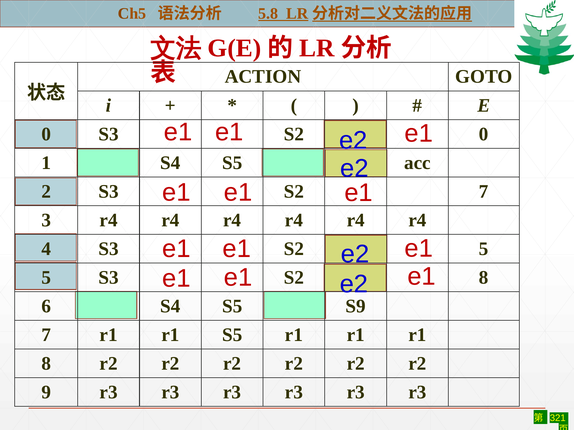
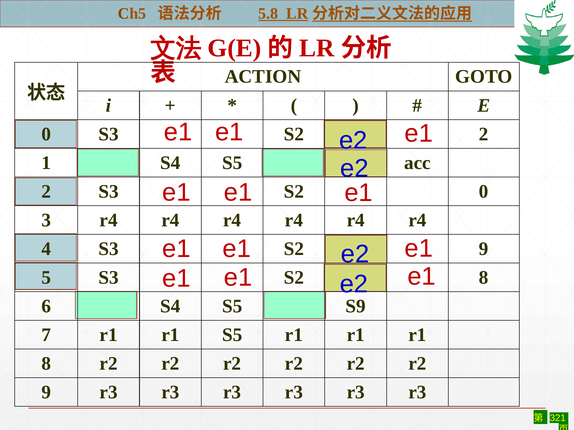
S2 0: 0 -> 2 (484, 134)
S2 7: 7 -> 0 (484, 192)
S2 5: 5 -> 9 (484, 249)
